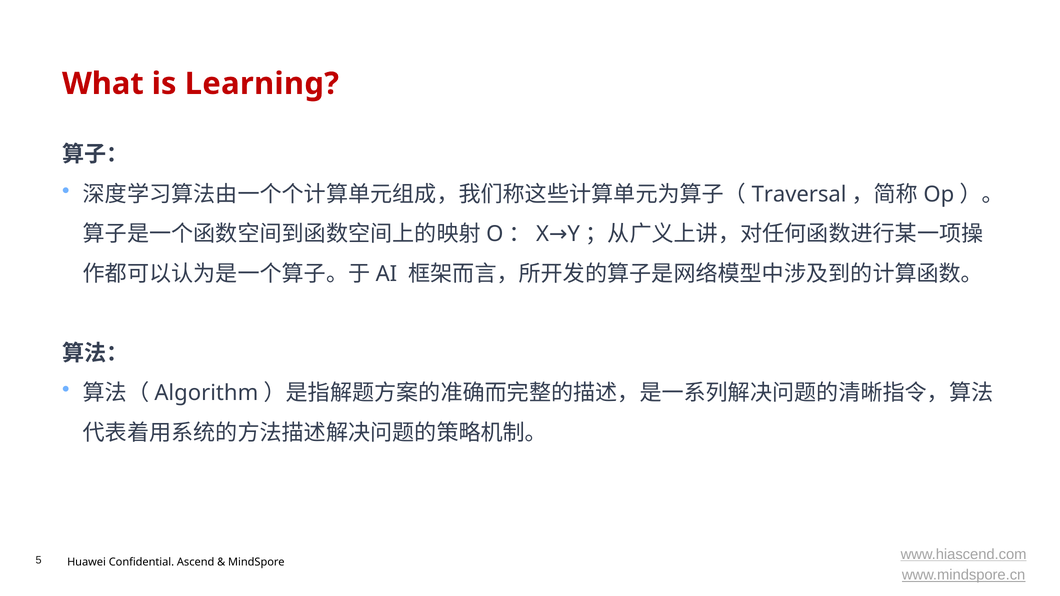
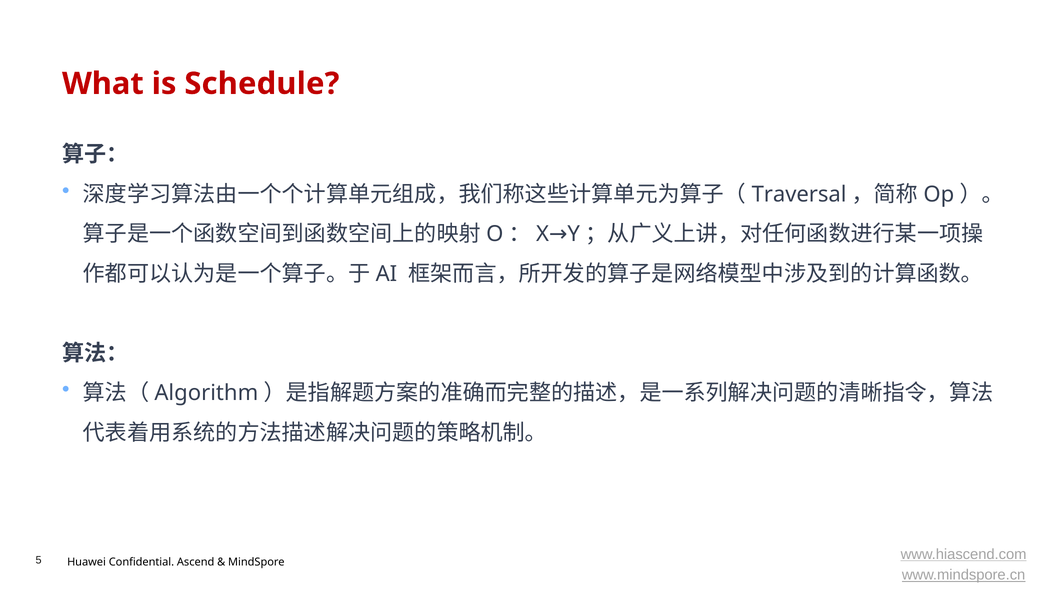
Learning: Learning -> Schedule (262, 84)
